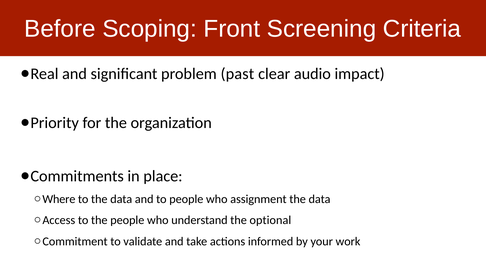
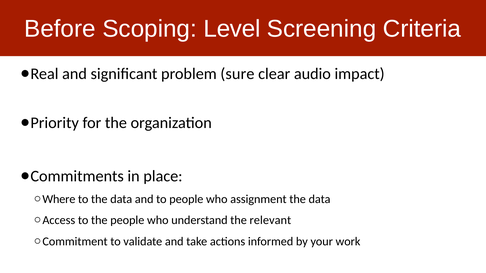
Front: Front -> Level (232, 29)
past: past -> sure (237, 74)
optional: optional -> relevant (270, 221)
